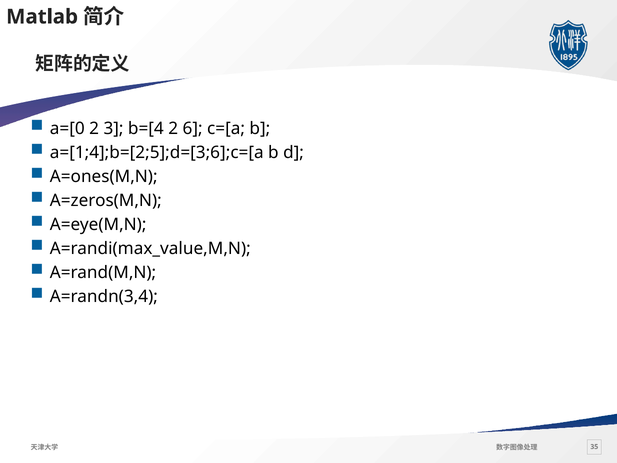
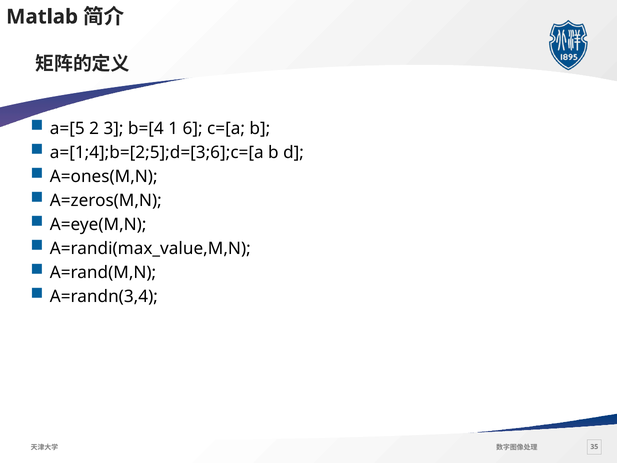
a=[0: a=[0 -> a=[5 (67, 128)
b=[4 2: 2 -> 1 (173, 128)
